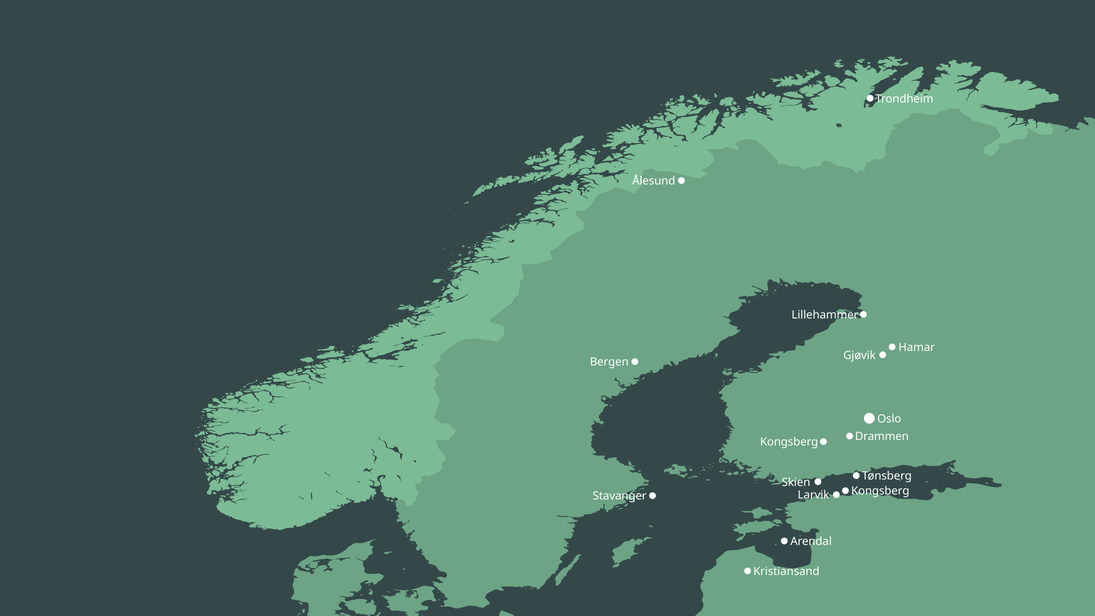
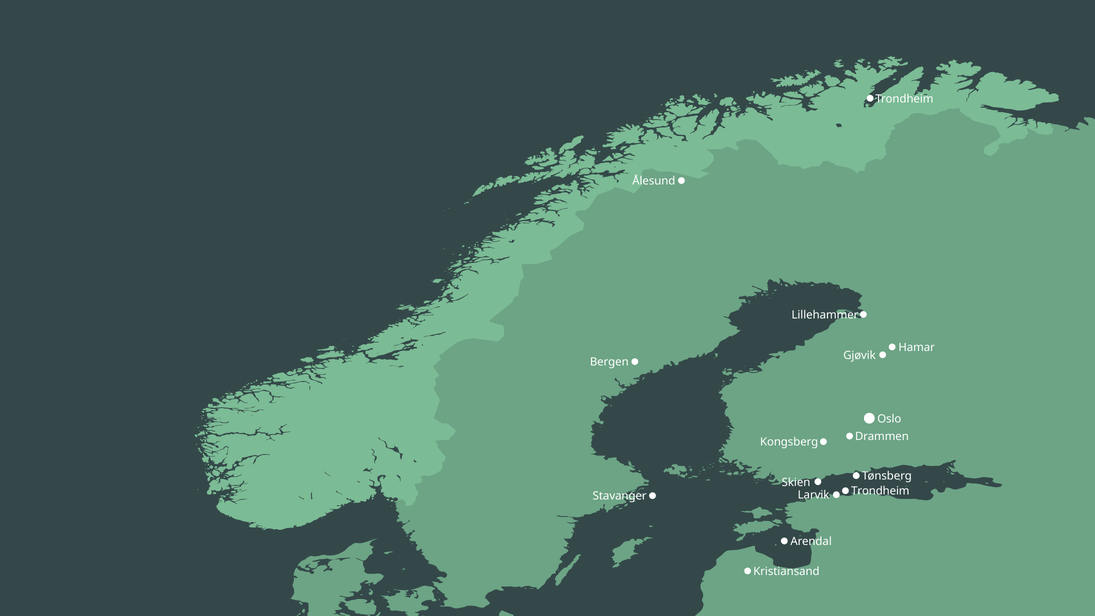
Kongsberg: Kongsberg -> Trondheim (880, 491)
